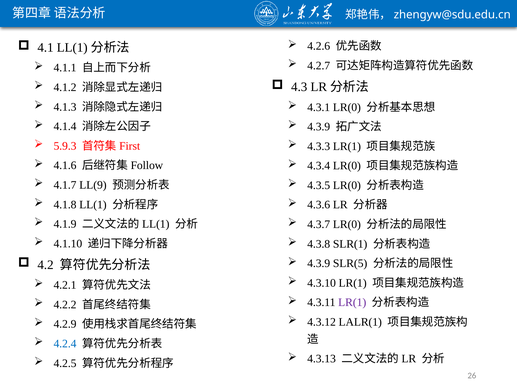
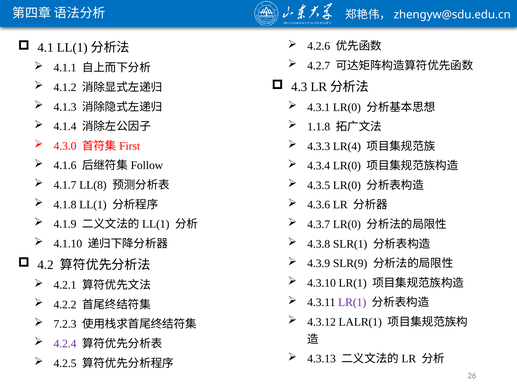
4.3.9: 4.3.9 -> 1.1.8 (319, 127)
5.9.3: 5.9.3 -> 4.3.0 (65, 146)
4.3.3 LR(1: LR(1 -> LR(4 (347, 146)
LL(9: LL(9 -> LL(8 (93, 185)
SLR(5: SLR(5 -> SLR(9 (350, 263)
4.2.9: 4.2.9 -> 7.2.3 (65, 324)
4.2.4 colour: blue -> purple (65, 344)
